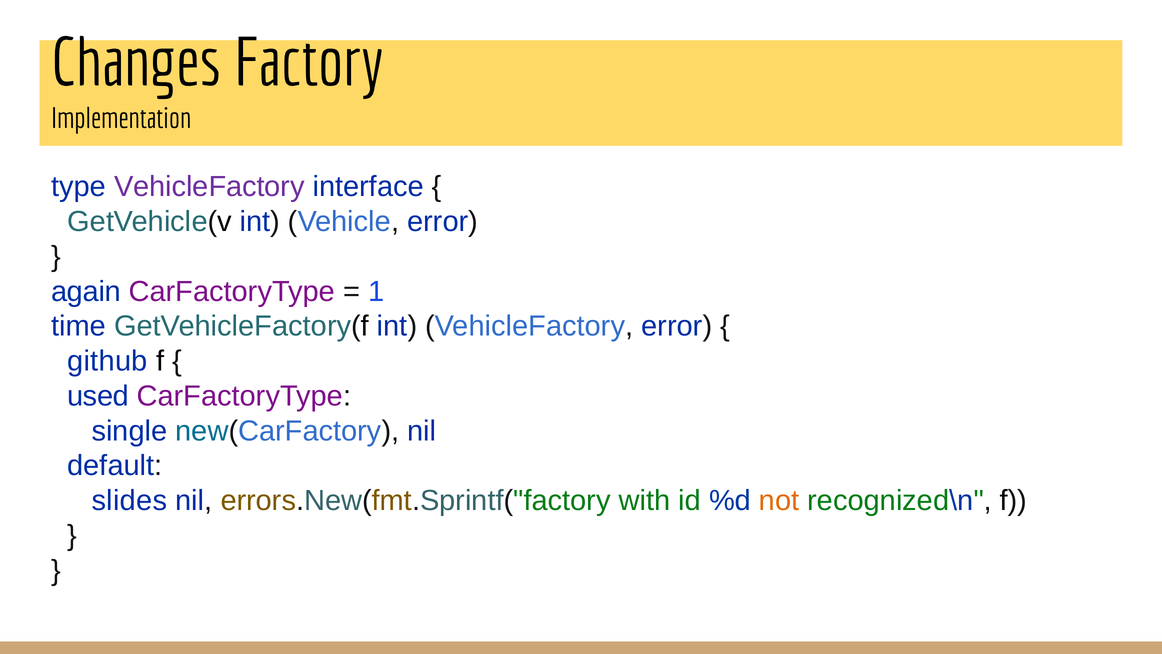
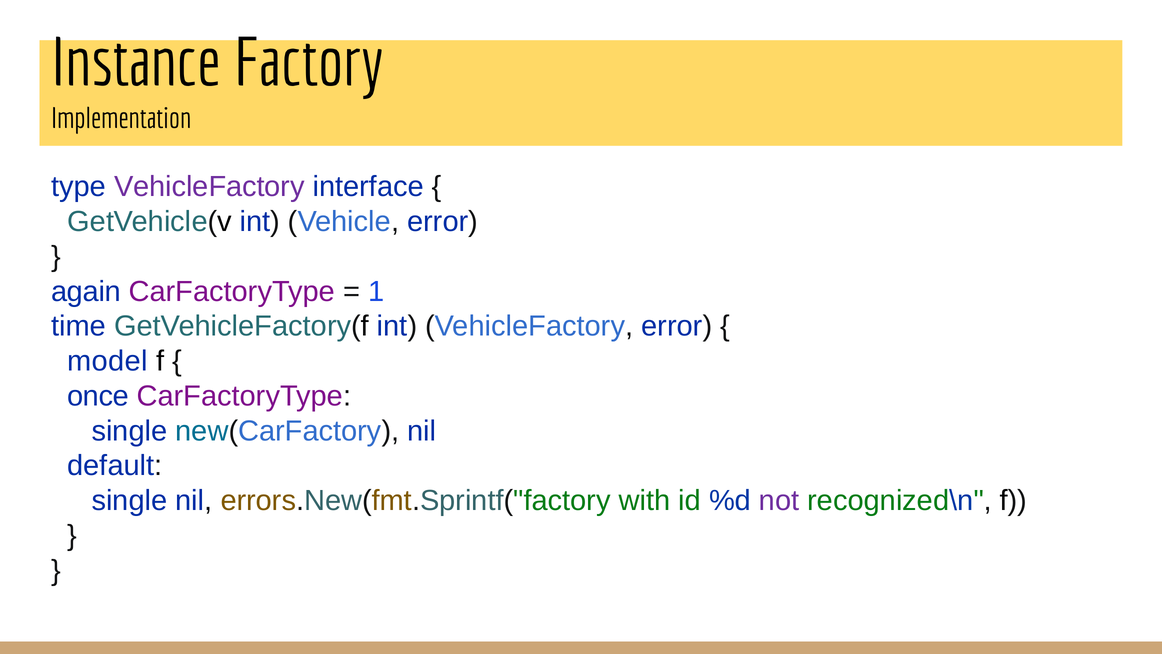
Changes: Changes -> Instance (136, 63)
github: github -> model (107, 361)
used: used -> once (98, 396)
slides: slides -> single (129, 501)
not colour: orange -> purple (779, 501)
